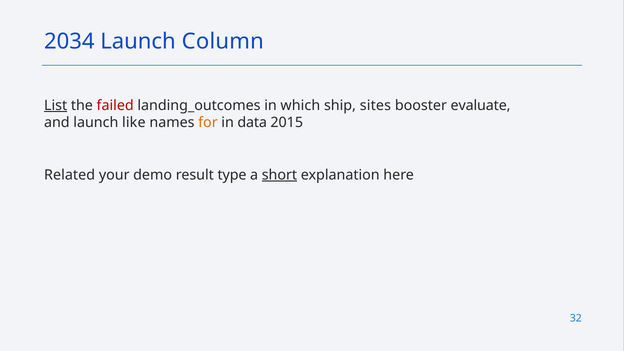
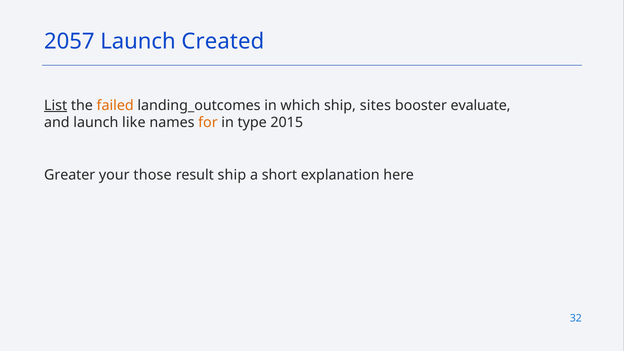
2034: 2034 -> 2057 (69, 42)
Column: Column -> Created (223, 42)
failed colour: red -> orange (115, 105)
data: data -> type (252, 122)
Related: Related -> Greater (70, 175)
demo: demo -> those (153, 175)
result type: type -> ship (232, 175)
short underline: present -> none (279, 175)
